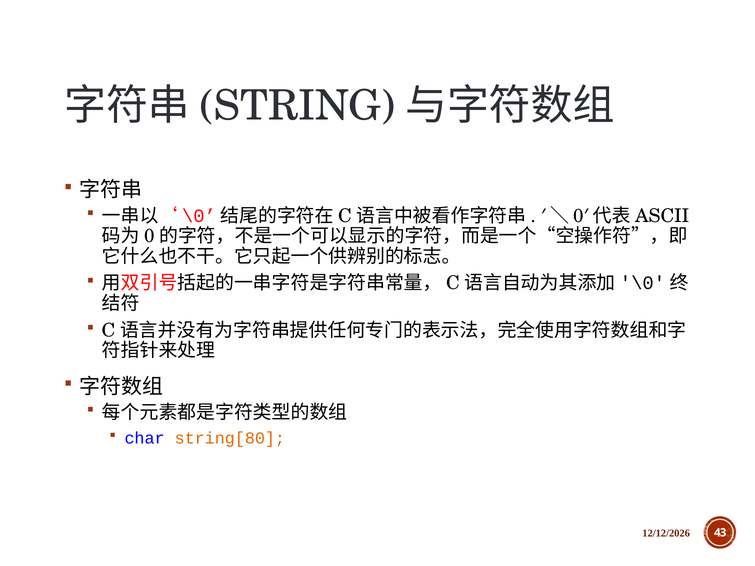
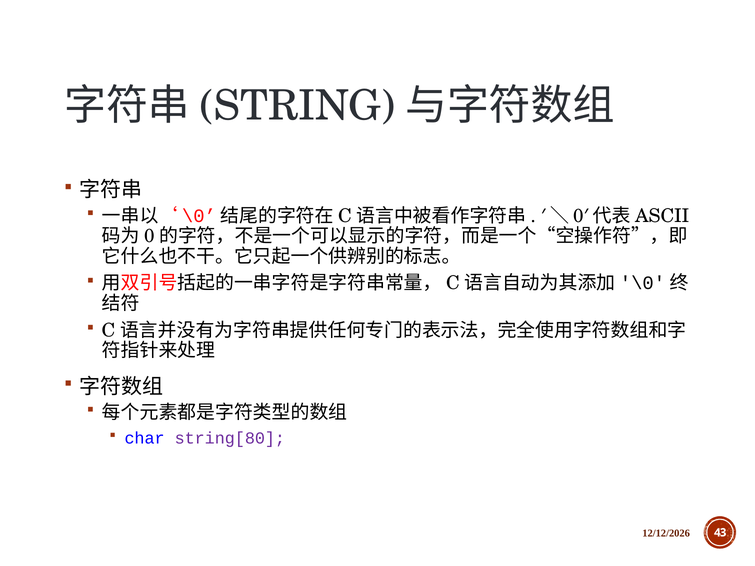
string[80 colour: orange -> purple (230, 438)
